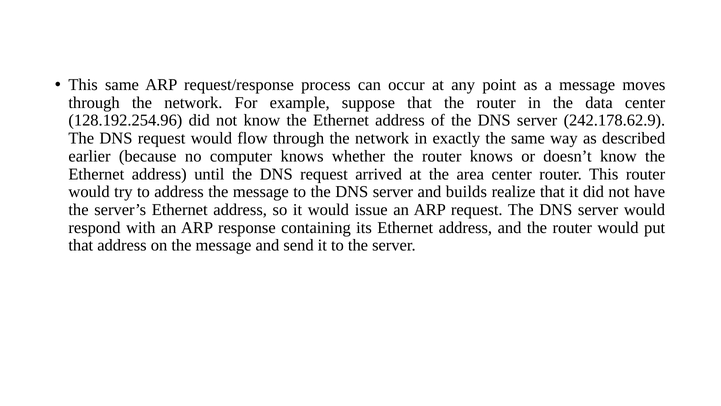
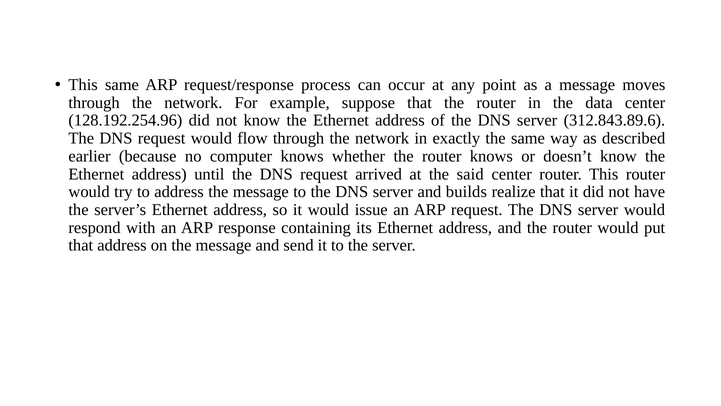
242.178.62.9: 242.178.62.9 -> 312.843.89.6 (614, 120)
area: area -> said (470, 174)
